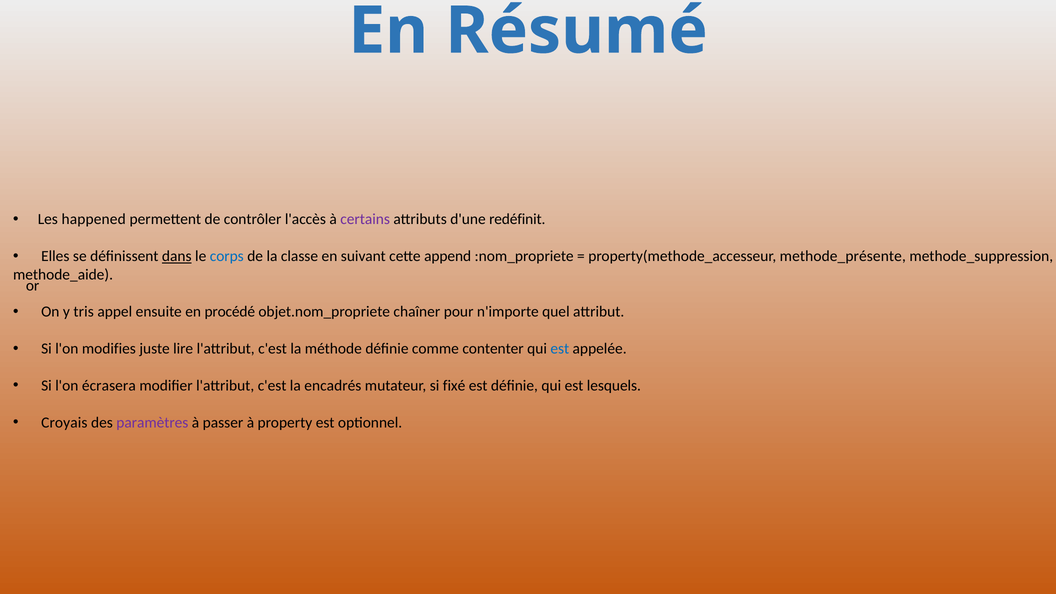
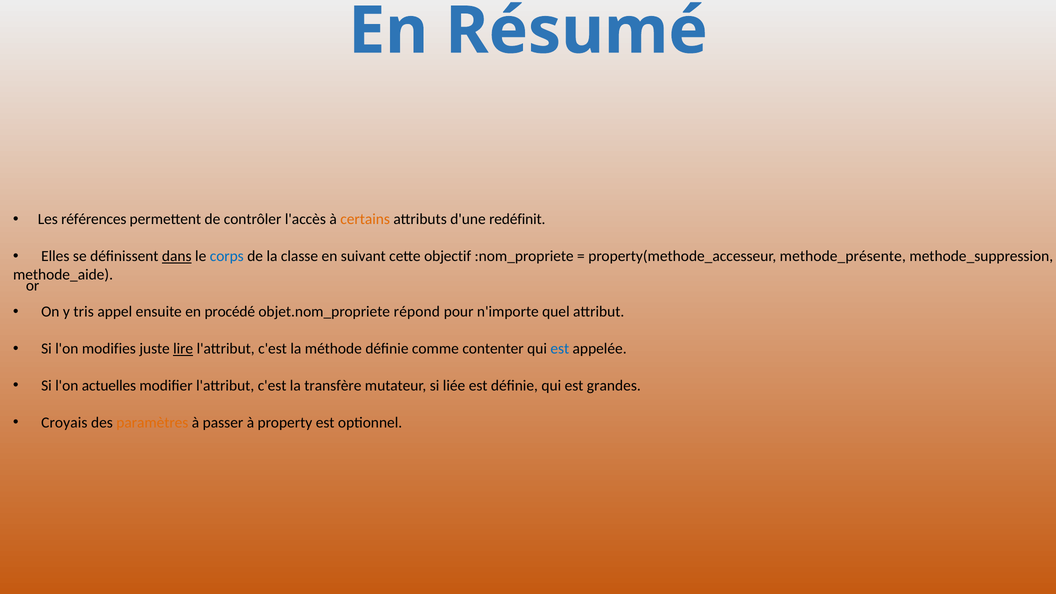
happened: happened -> références (94, 219)
certains colour: purple -> orange (365, 219)
append: append -> objectif (448, 256)
chaîner: chaîner -> répond (417, 312)
lire underline: none -> present (183, 349)
écrasera: écrasera -> actuelles (109, 386)
encadrés: encadrés -> transfère (333, 386)
fixé: fixé -> liée (454, 386)
lesquels: lesquels -> grandes (614, 386)
paramètres colour: purple -> orange (152, 423)
